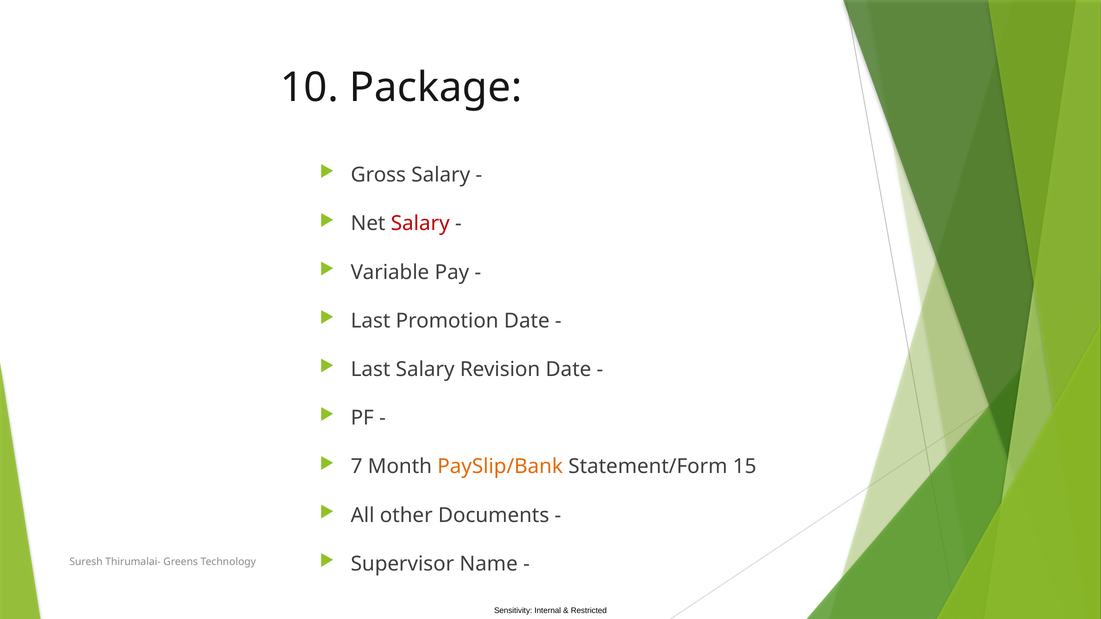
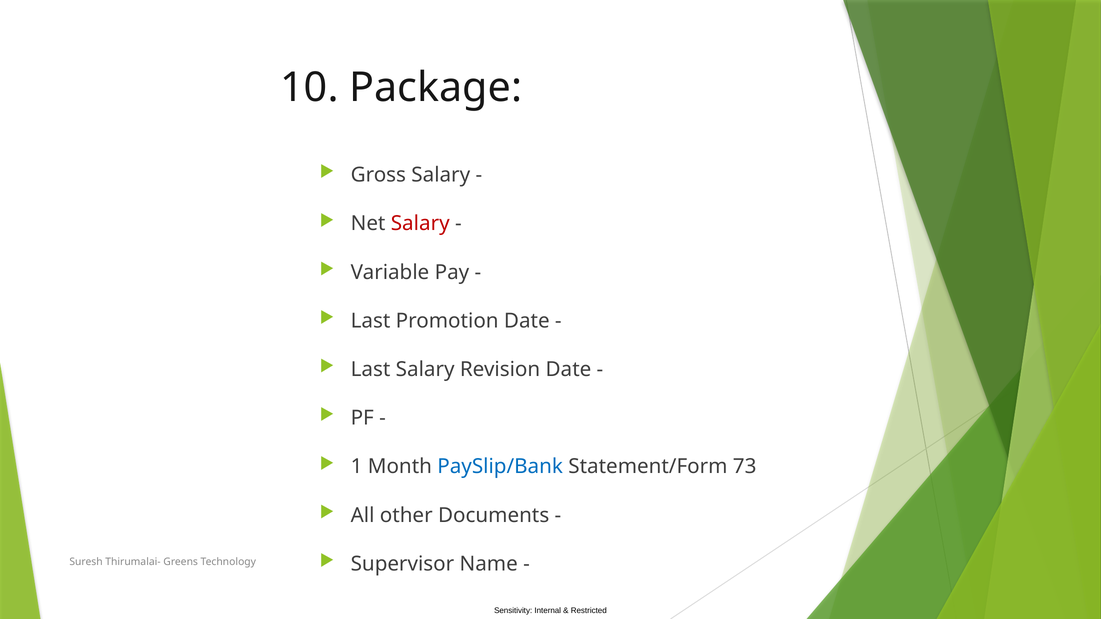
7: 7 -> 1 (357, 467)
PaySlip/Bank colour: orange -> blue (500, 467)
15: 15 -> 73 (745, 467)
